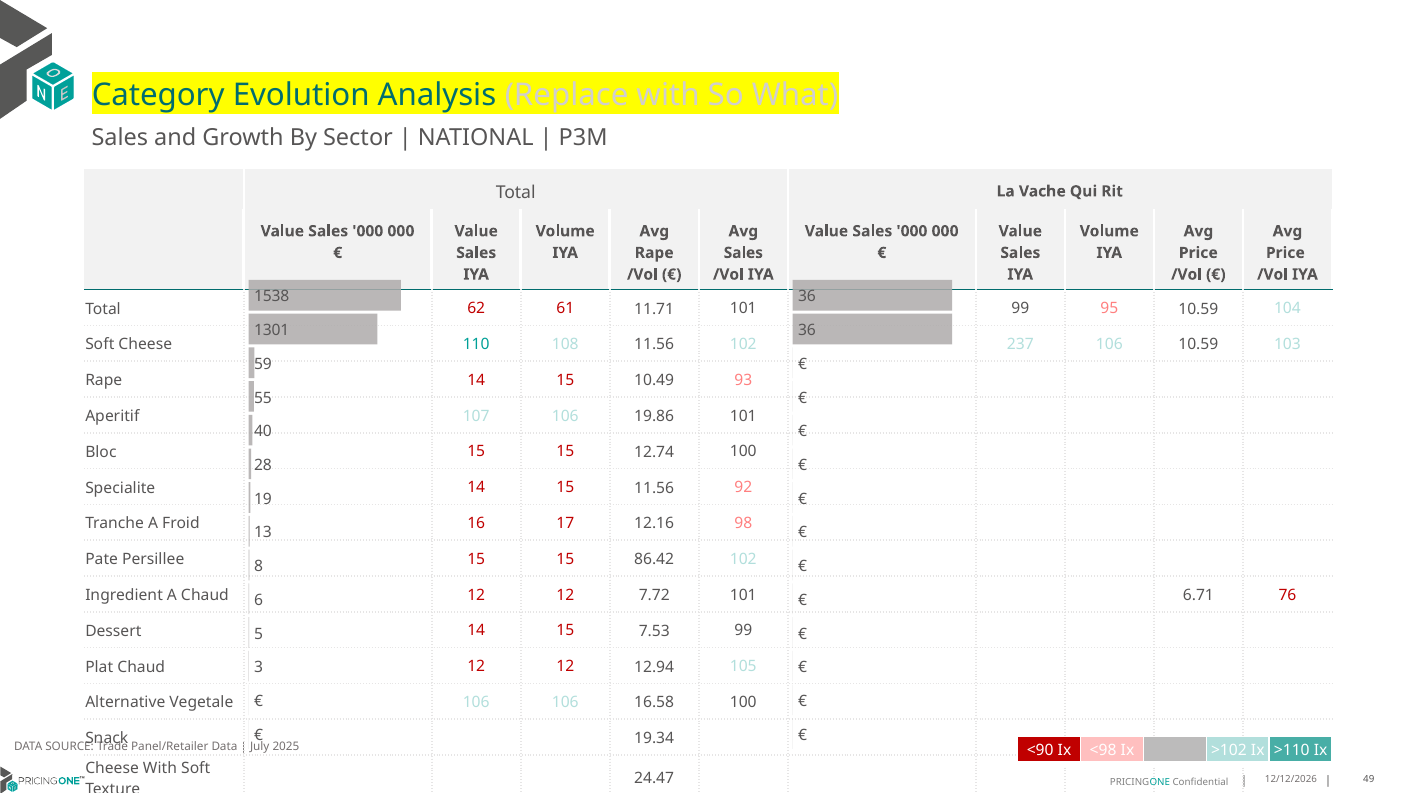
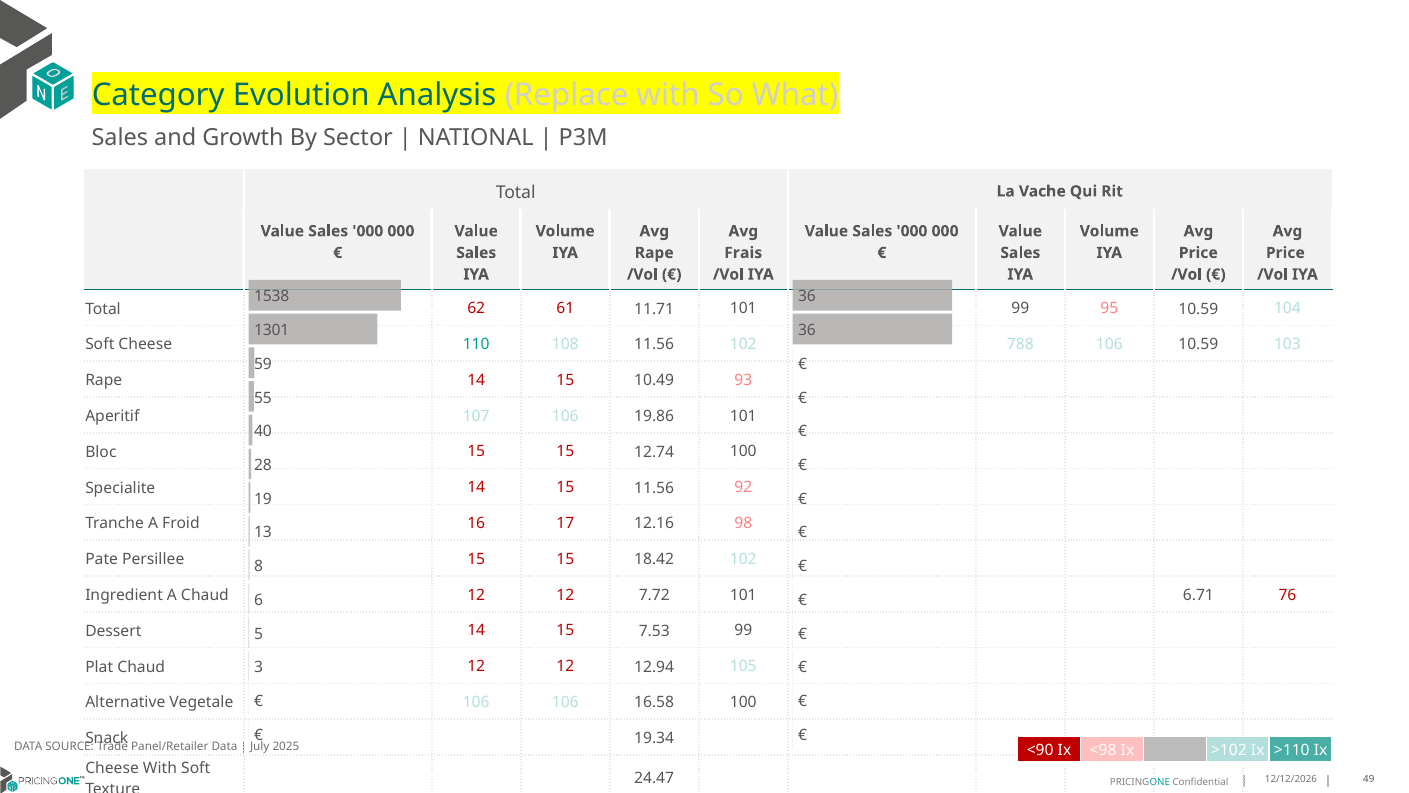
Sales: Sales -> Frais (743, 253)
237: 237 -> 788 (1020, 344)
86.42: 86.42 -> 18.42 (654, 559)
